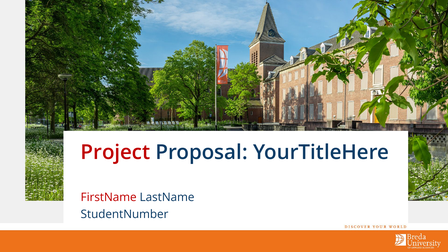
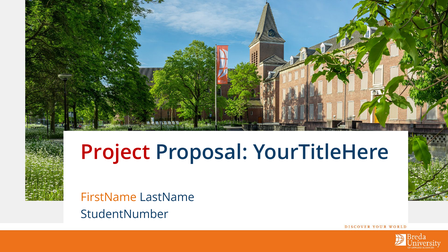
FirstName colour: red -> orange (109, 197)
